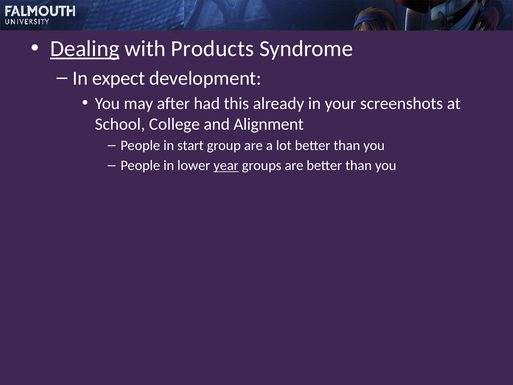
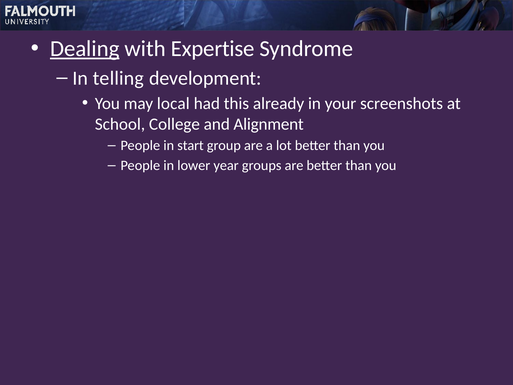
Products: Products -> Expertise (213, 49)
expect: expect -> telling (118, 78)
after: after -> local (173, 103)
year underline: present -> none (226, 165)
